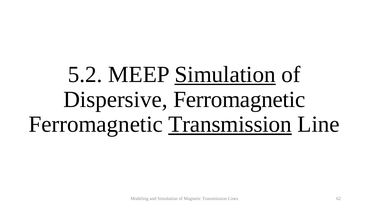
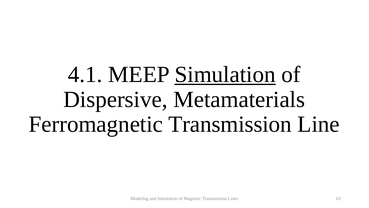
5.2: 5.2 -> 4.1 (85, 74)
Dispersive Ferromagnetic: Ferromagnetic -> Metamaterials (239, 99)
Transmission underline: present -> none (230, 124)
